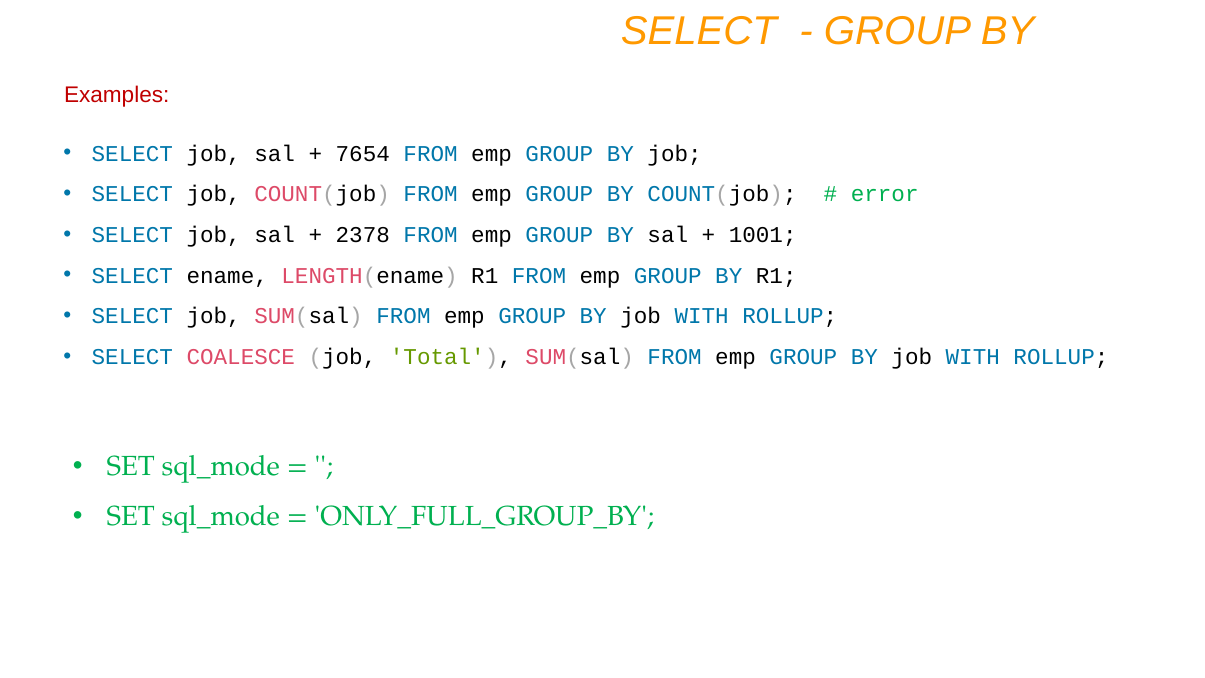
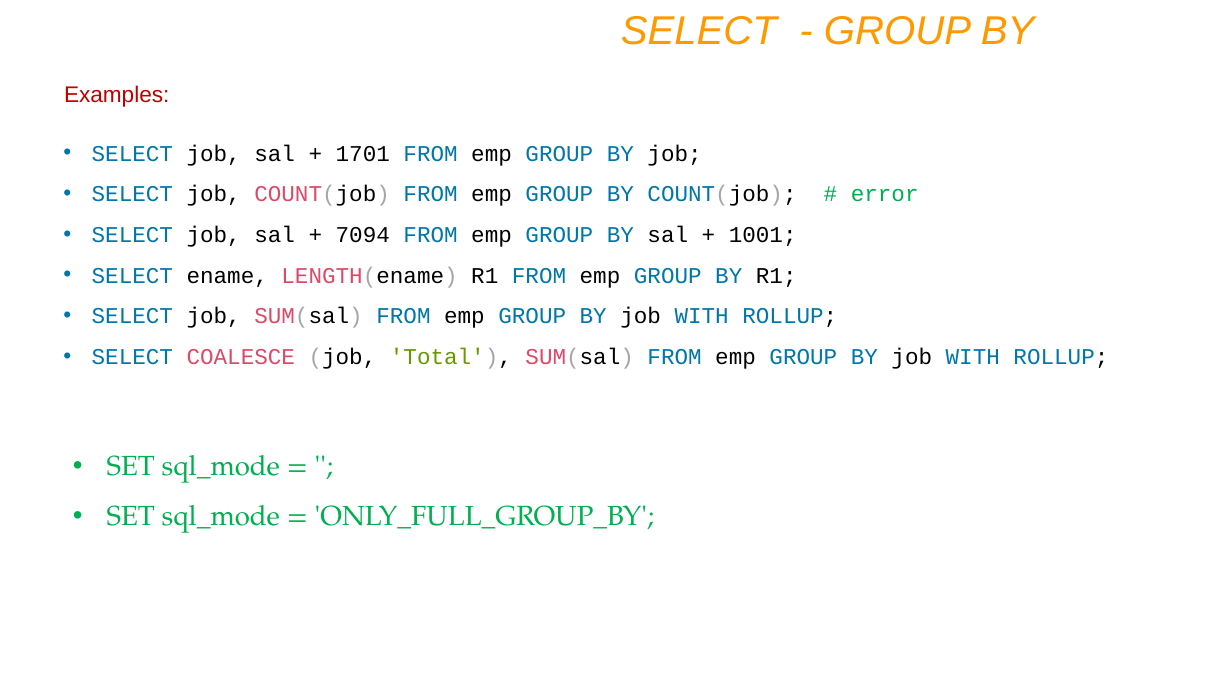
7654: 7654 -> 1701 (363, 154)
2378: 2378 -> 7094 (363, 235)
